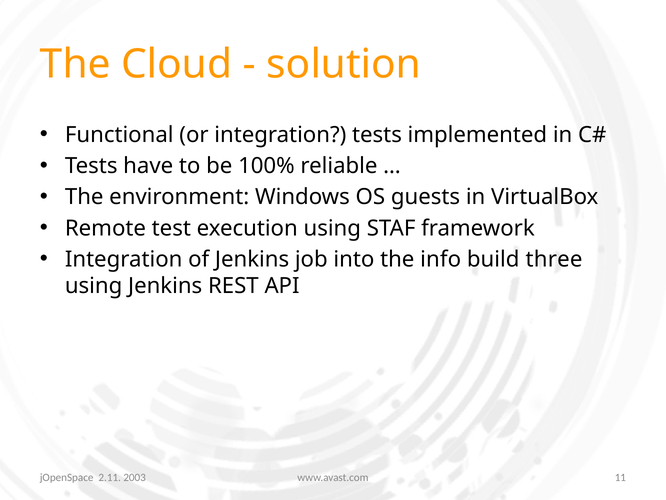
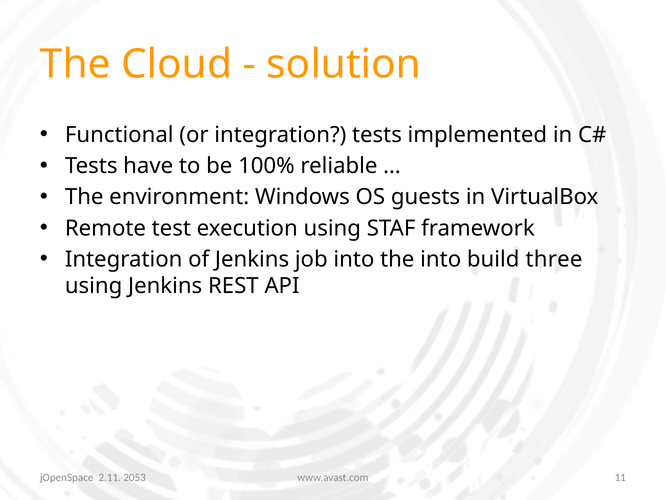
the info: info -> into (441, 259)
2003: 2003 -> 2053 (135, 477)
